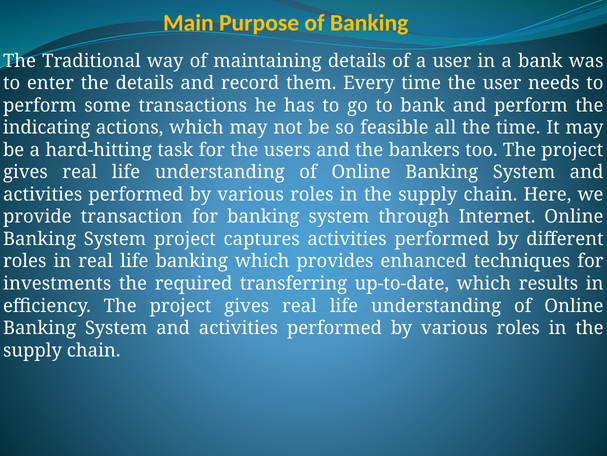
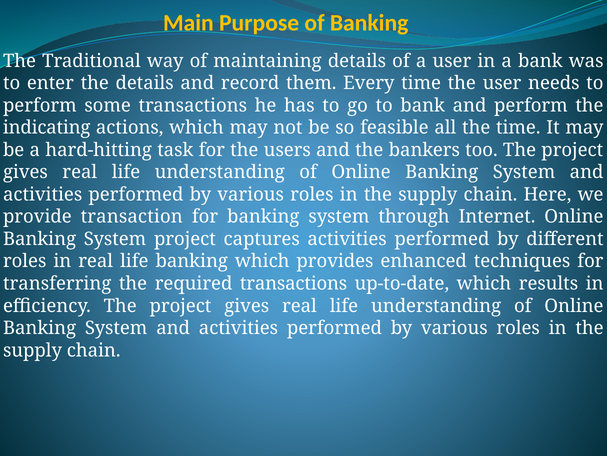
investments: investments -> transferring (57, 283)
required transferring: transferring -> transactions (294, 283)
